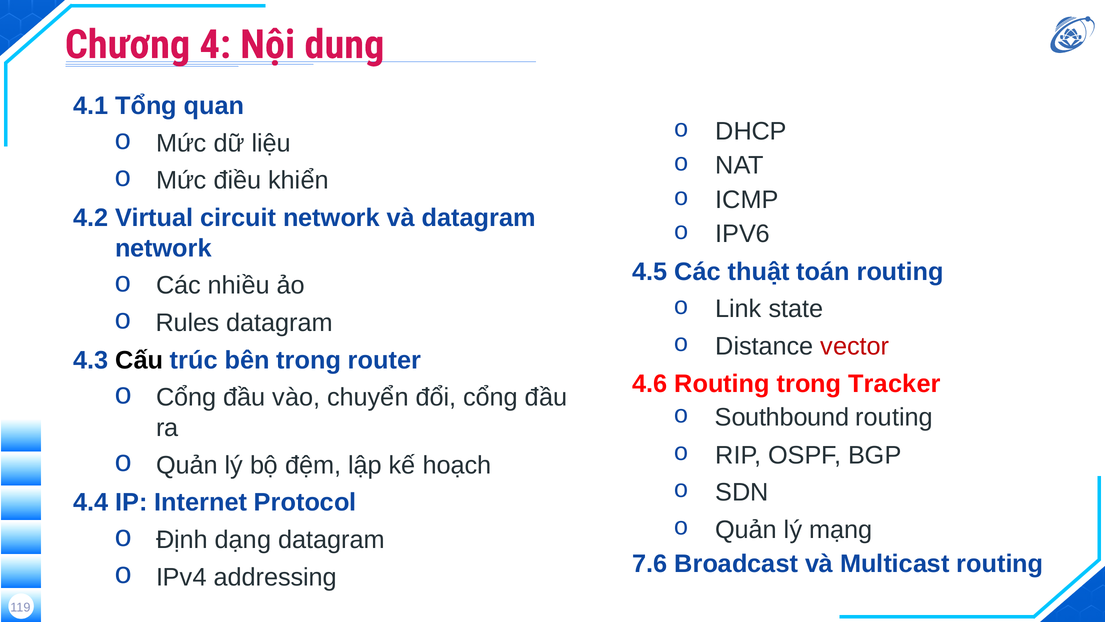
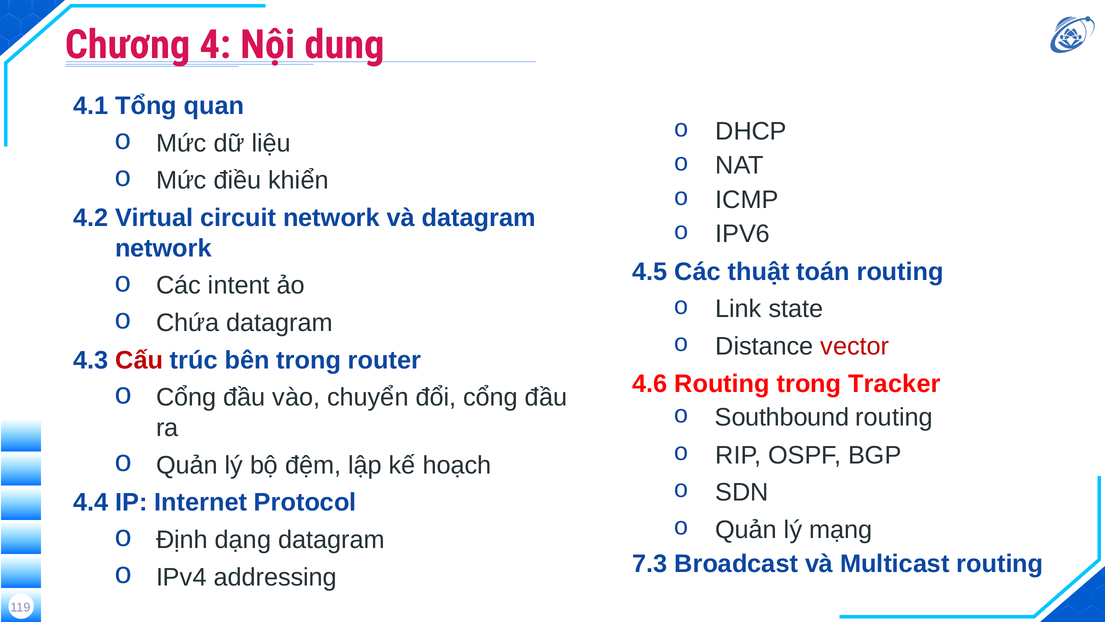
nhiều: nhiều -> intent (239, 285)
Rules: Rules -> Chứa (188, 323)
Cấu colour: black -> red (139, 360)
7.6: 7.6 -> 7.3 (650, 563)
